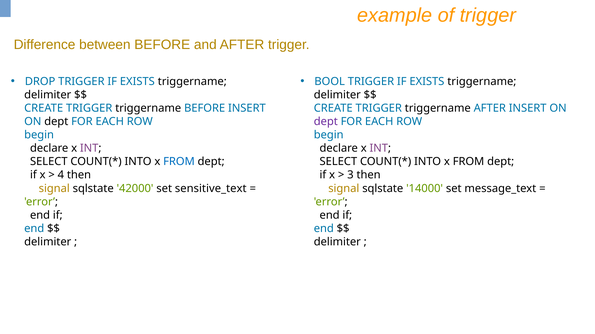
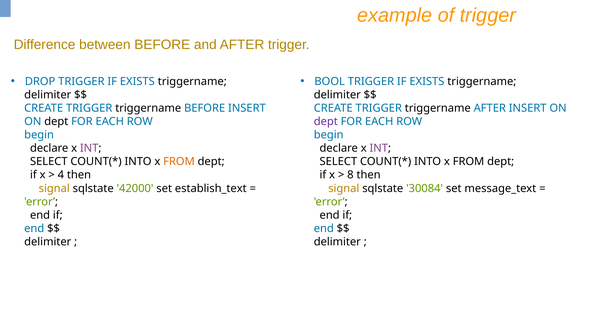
FROM colour: blue -> orange (179, 162)
3: 3 -> 8 (350, 175)
sensitive_text: sensitive_text -> establish_text (211, 189)
14000: 14000 -> 30084 (425, 189)
